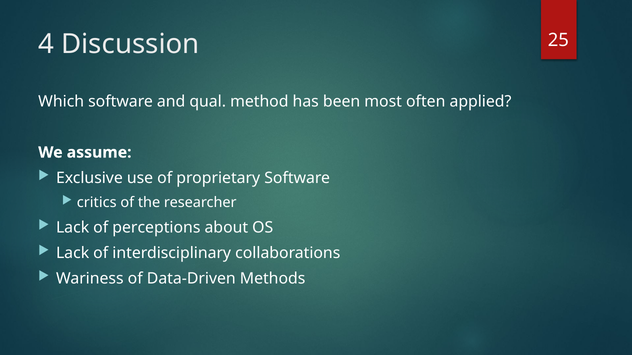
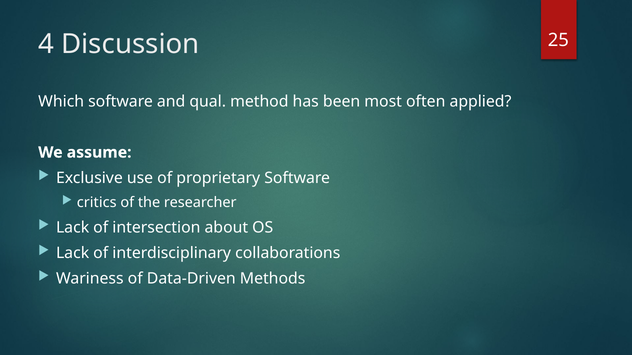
perceptions: perceptions -> intersection (156, 228)
